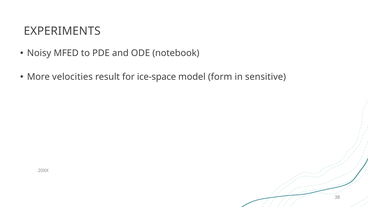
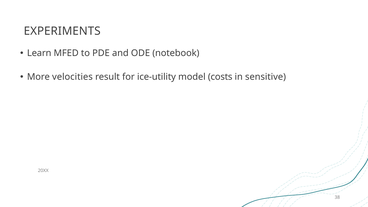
Noisy: Noisy -> Learn (39, 53)
ice-space: ice-space -> ice-utility (156, 77)
form: form -> costs (220, 77)
